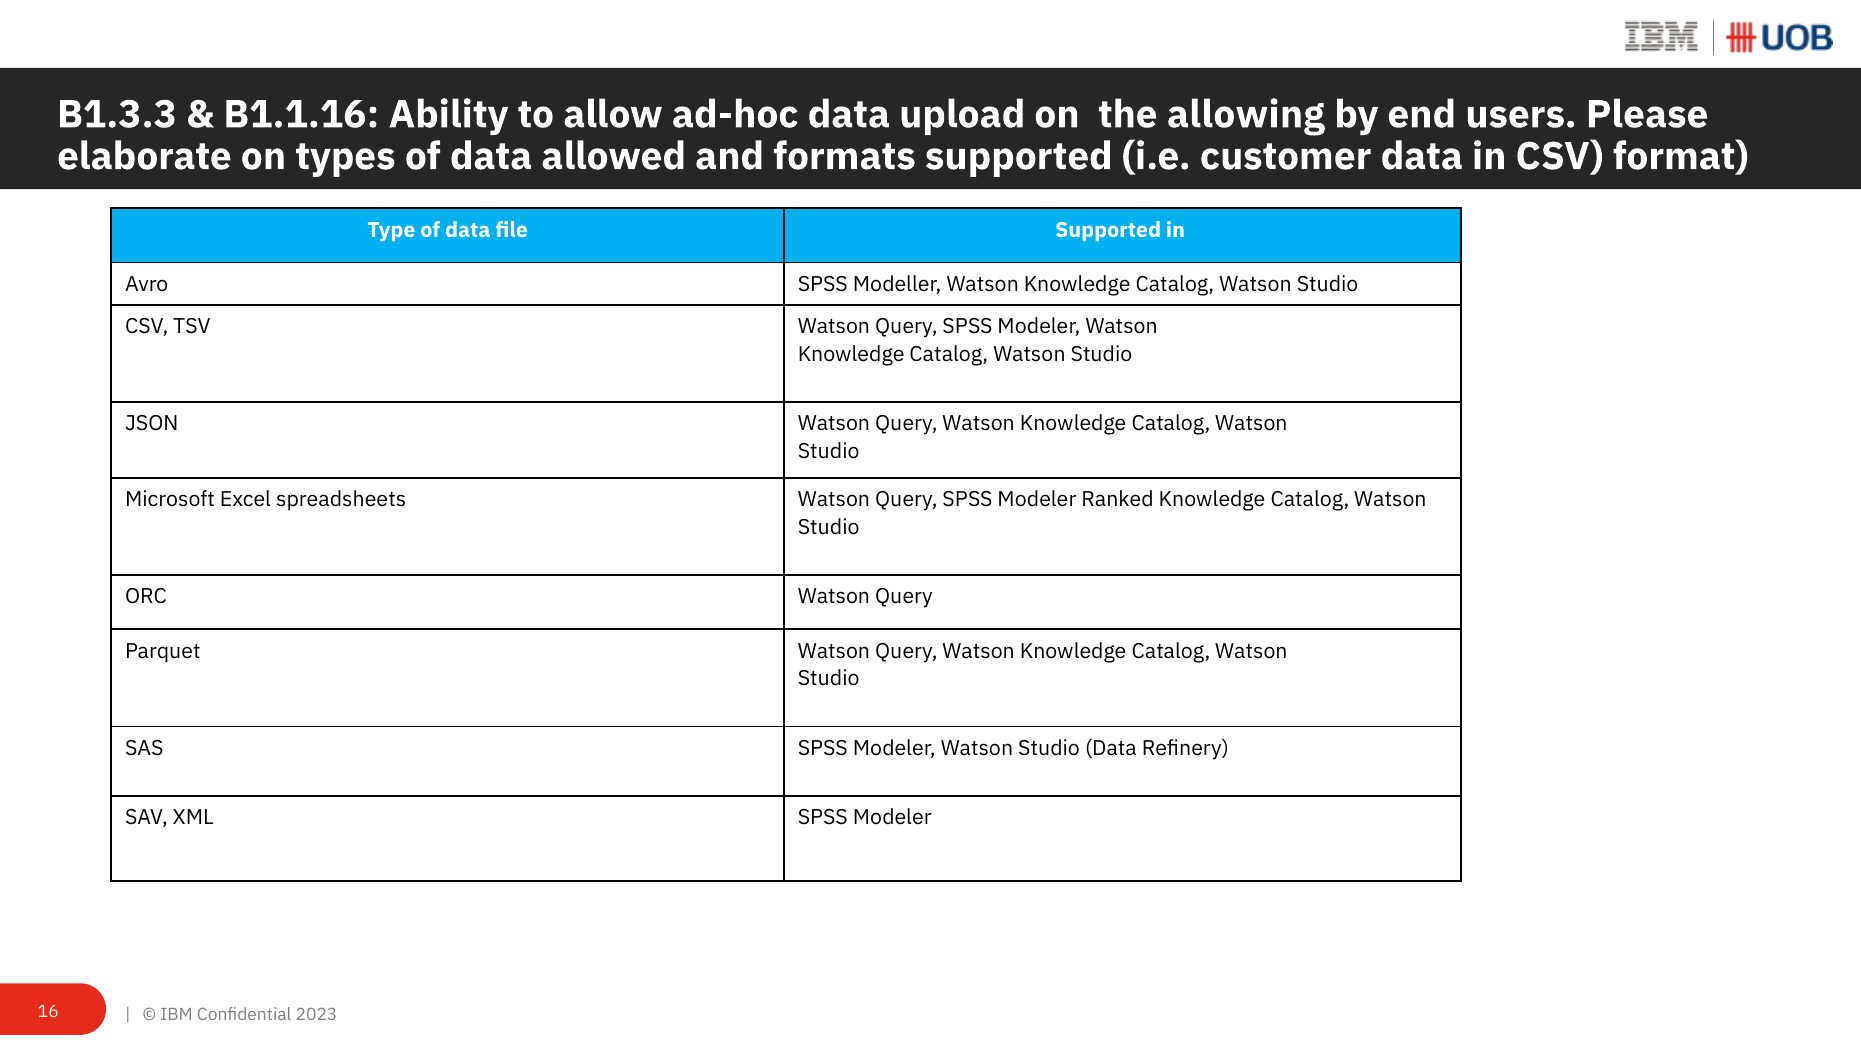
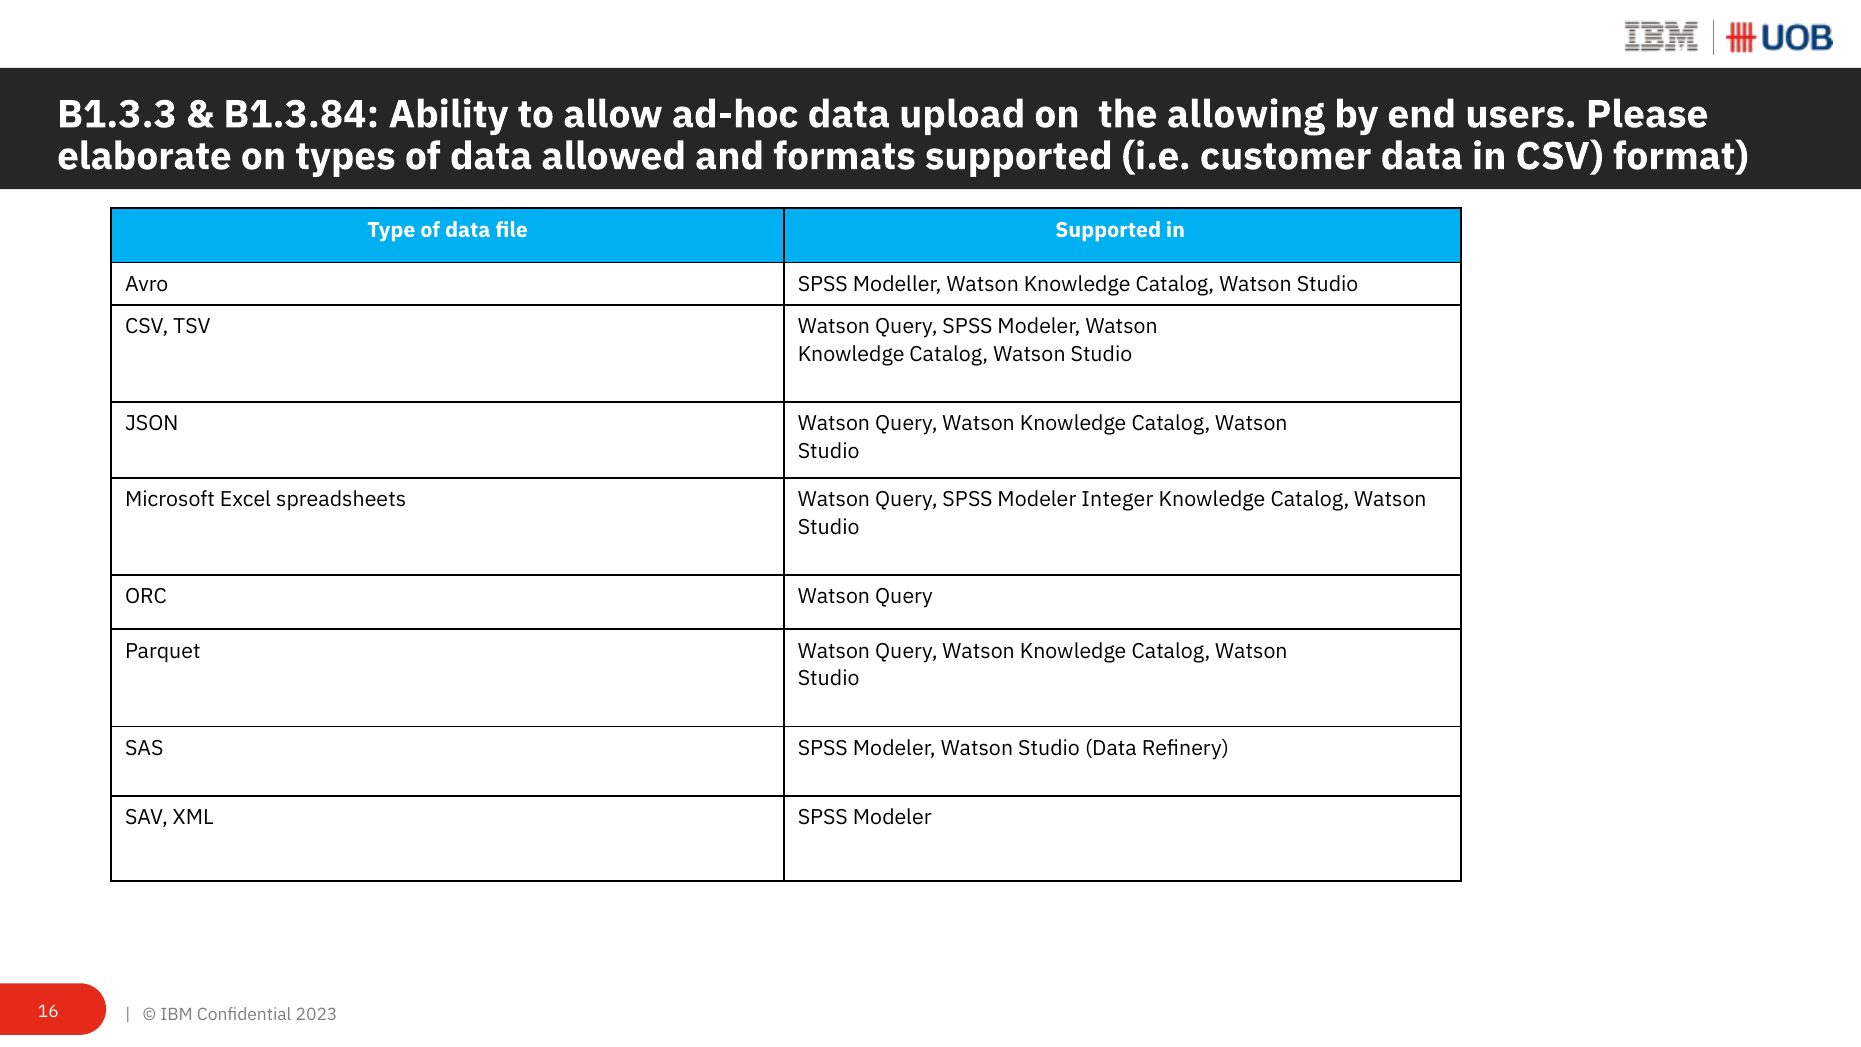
B1.1.16: B1.1.16 -> B1.3.84 (301, 114)
Ranked: Ranked -> Integer (1117, 500)
